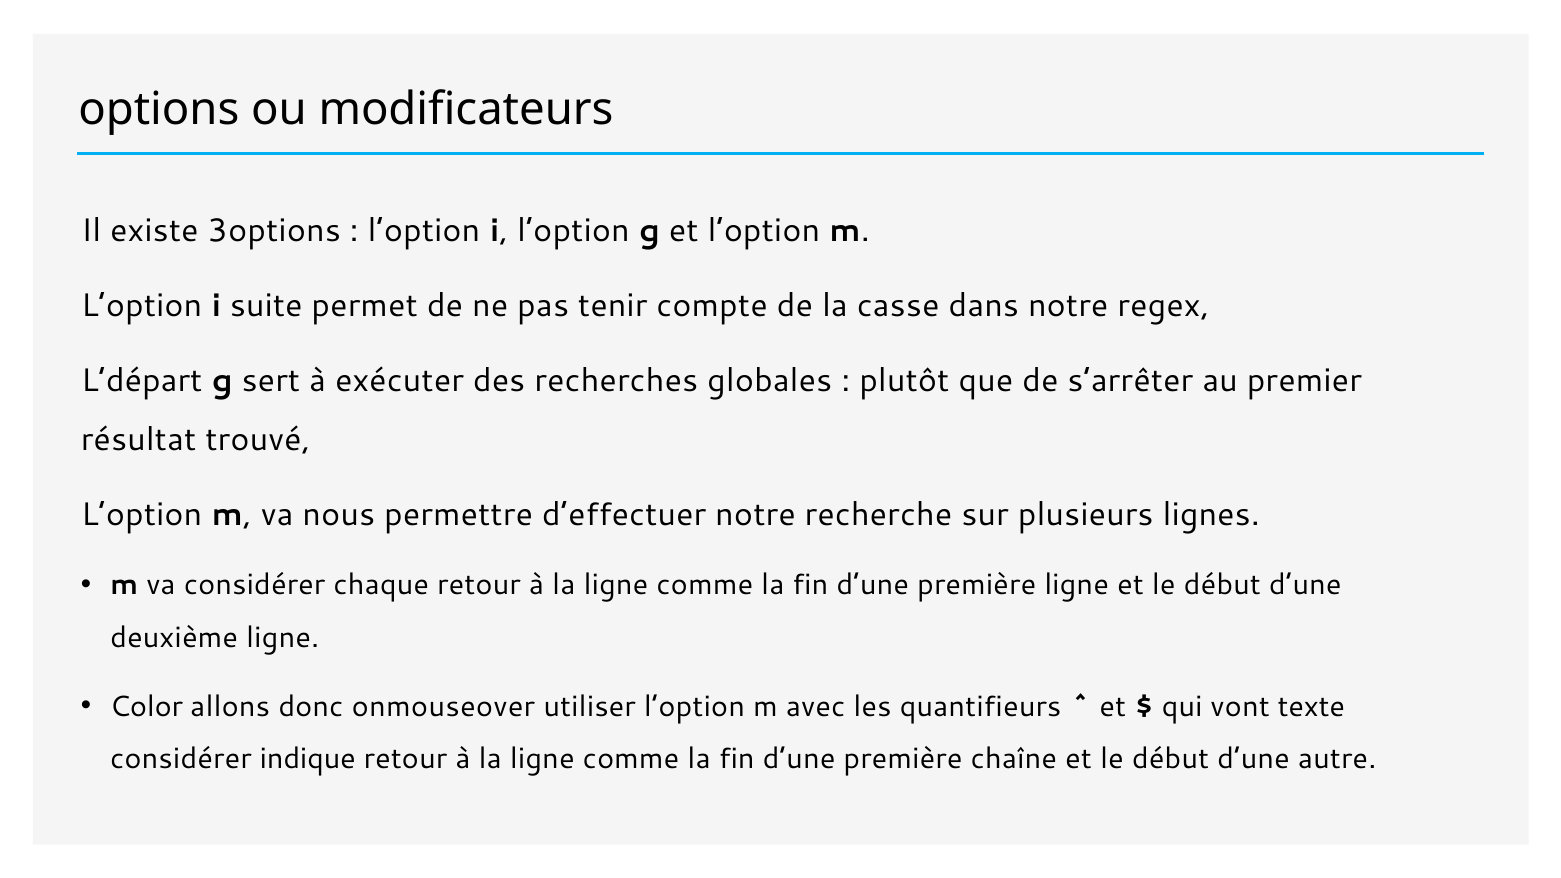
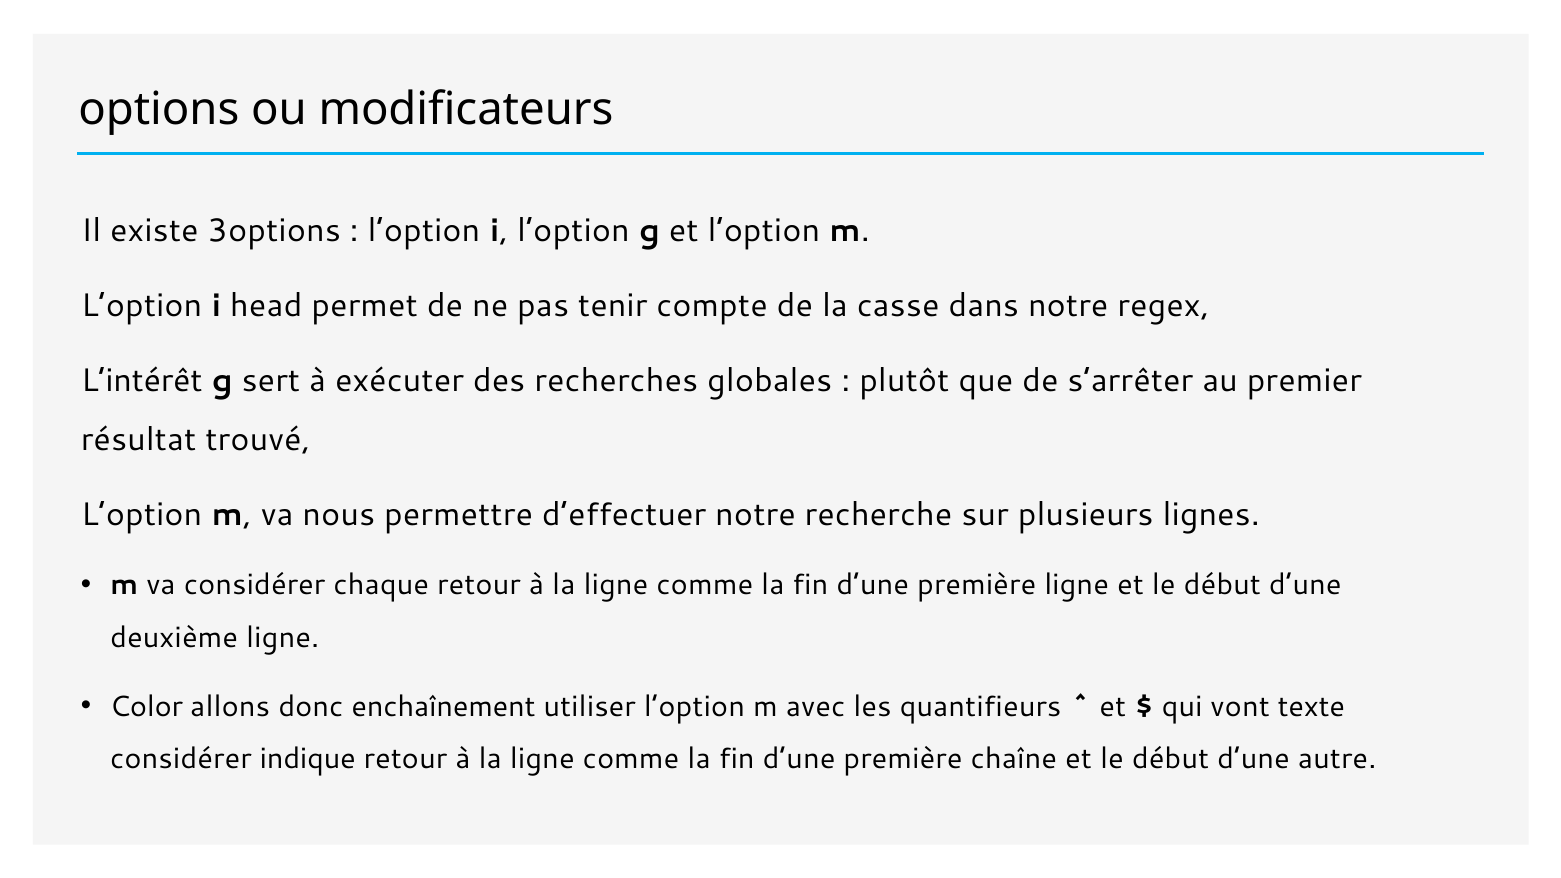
suite: suite -> head (266, 306)
L’départ: L’départ -> L’intérêt (142, 381)
onmouseover: onmouseover -> enchaînement (444, 707)
